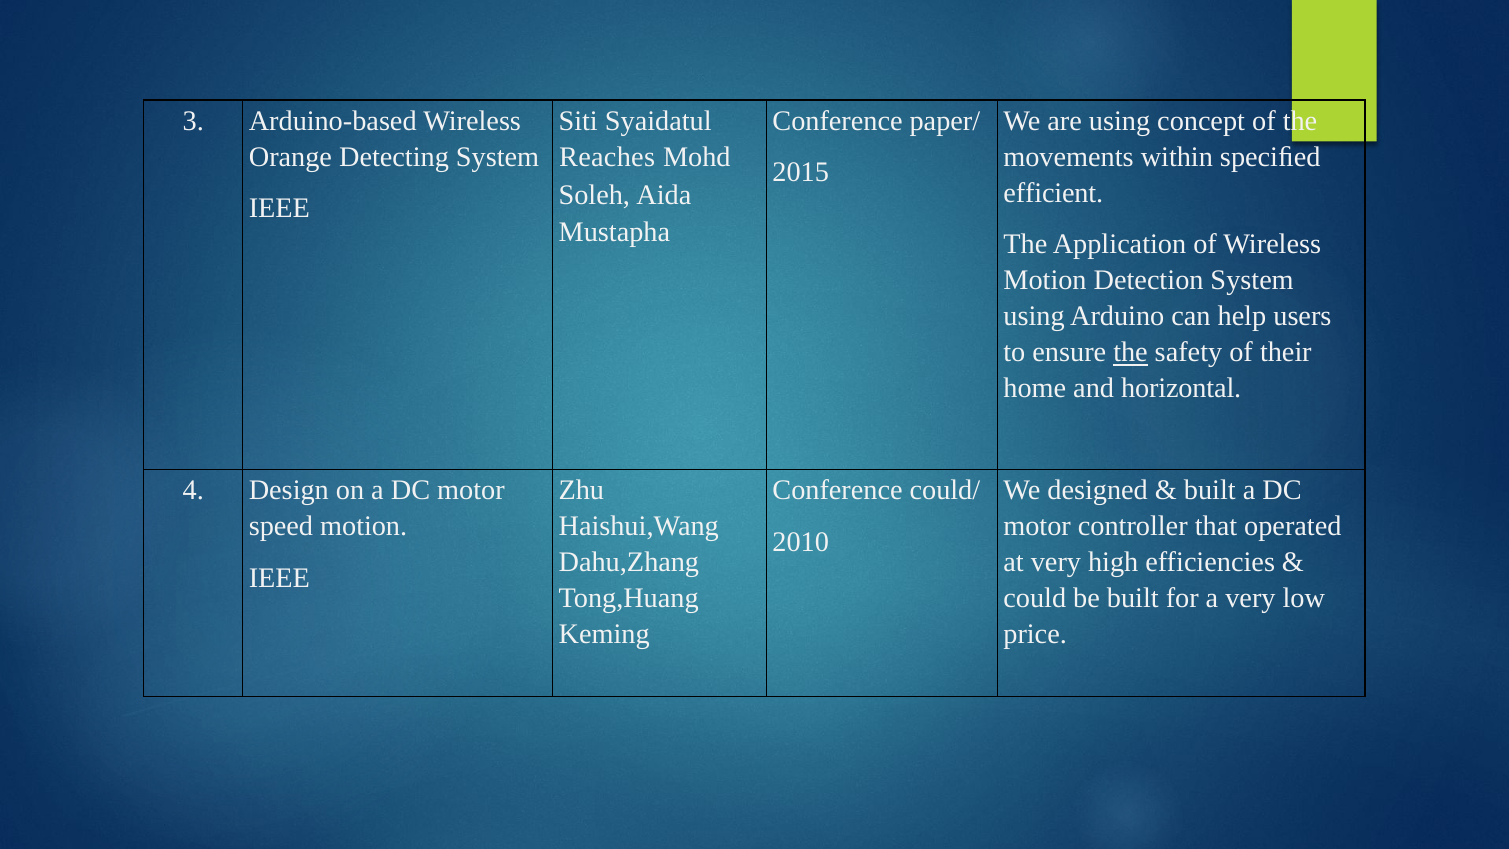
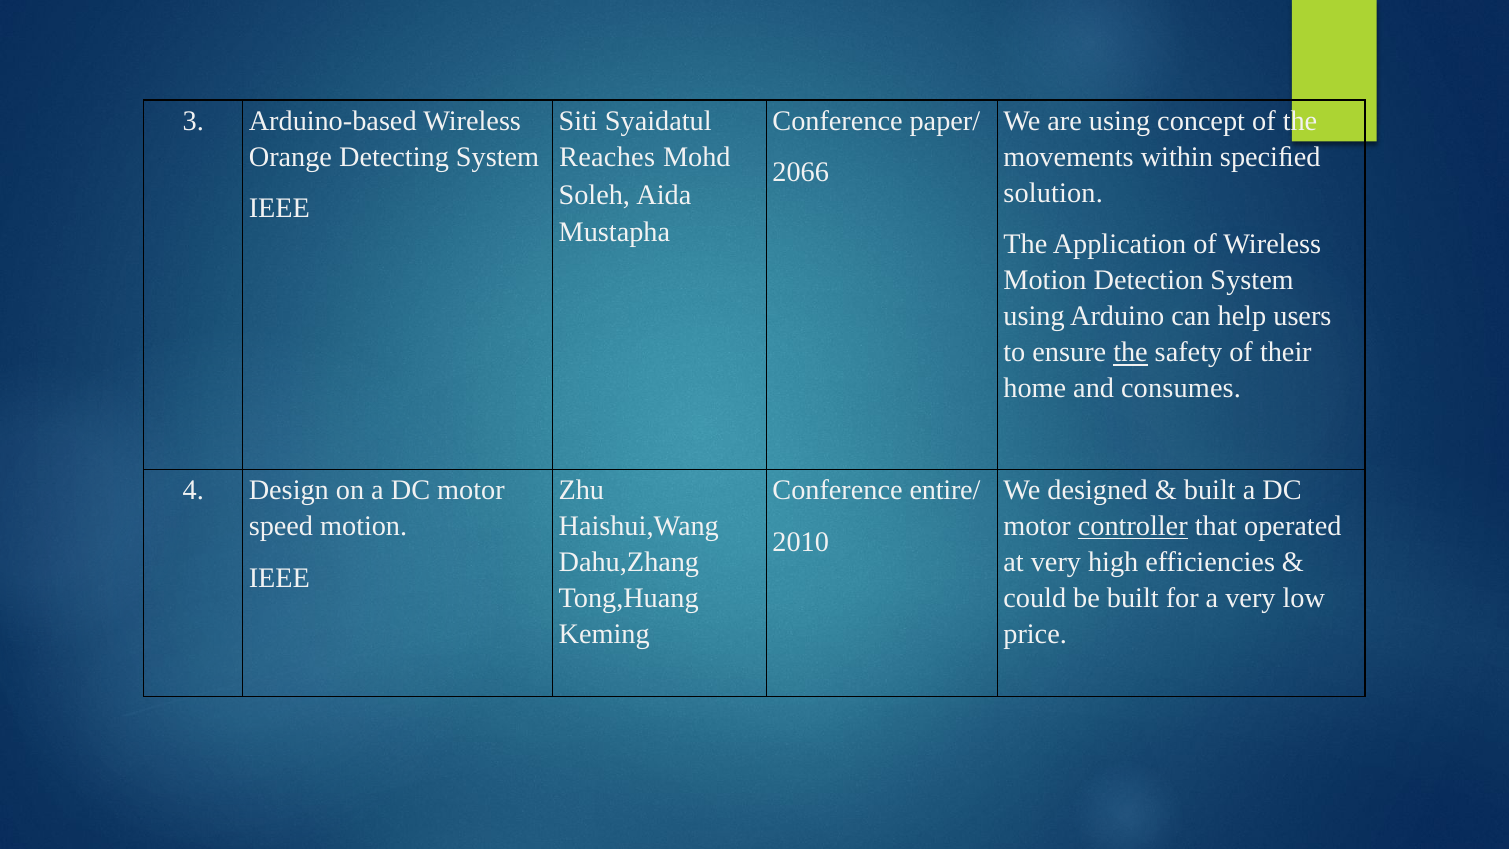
2015: 2015 -> 2066 (801, 172)
efficient: efficient -> solution (1053, 193)
horizontal: horizontal -> consumes (1181, 388)
could/: could/ -> entire/ (945, 490)
controller underline: none -> present (1133, 526)
